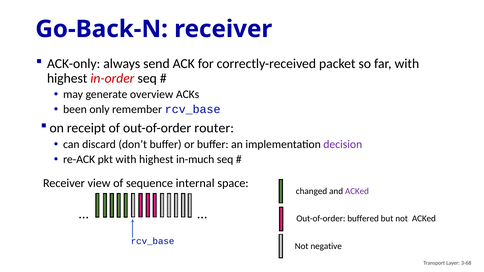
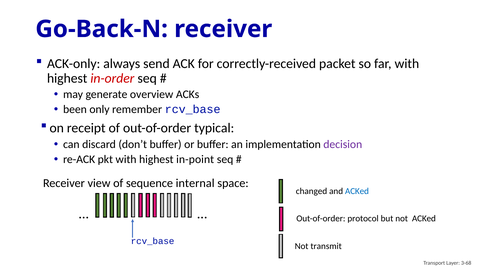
router: router -> typical (214, 128)
in-much: in-much -> in-point (195, 159)
ACKed colour: purple -> blue (357, 191)
buffered: buffered -> protocol (363, 219)
negative: negative -> transmit (326, 246)
